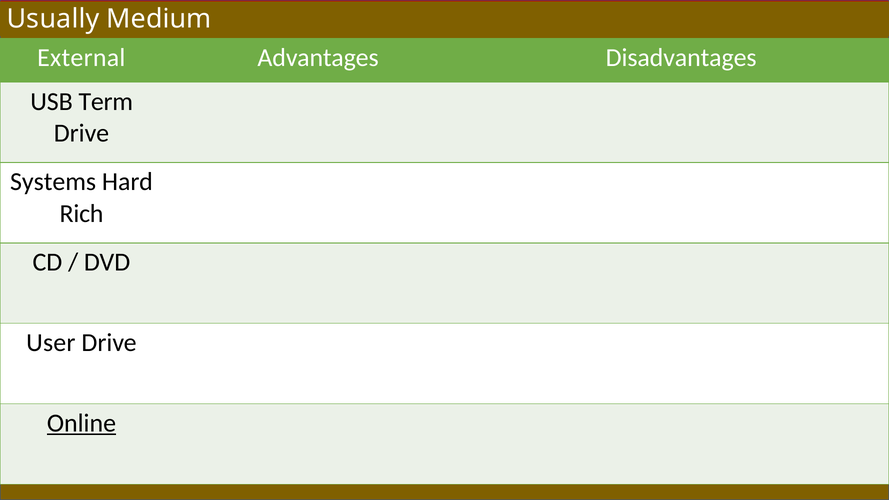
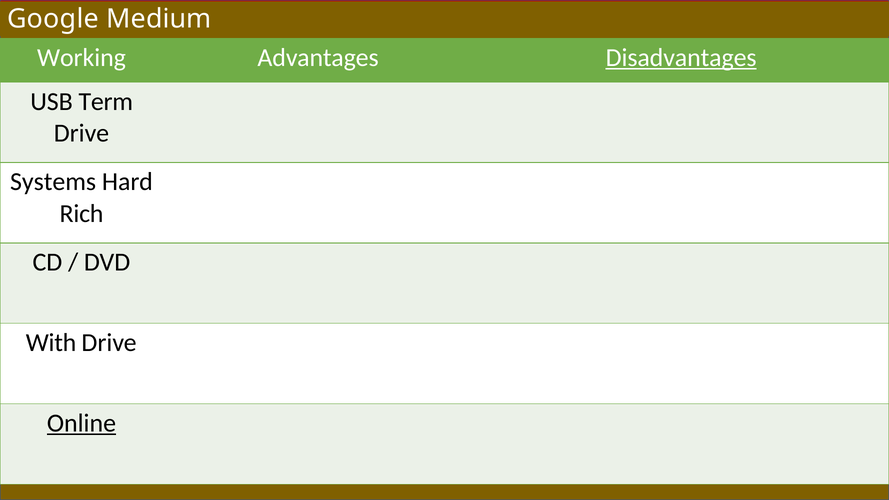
Usually: Usually -> Google (53, 19)
External: External -> Working (81, 58)
Disadvantages underline: none -> present (681, 58)
User: User -> With (51, 343)
